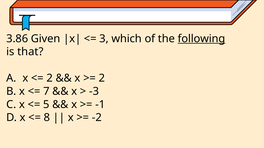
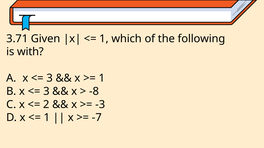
3.86: 3.86 -> 3.71 (17, 39)
3: 3 -> 1 (104, 39)
following underline: present -> none (202, 39)
that: that -> with (30, 52)
2: 2 -> 3 (50, 78)
2: 2 -> 1 (102, 78)
7: 7 -> 3 (46, 92)
-3: -3 -> -8 (94, 92)
5: 5 -> 2 (46, 105)
-1: -1 -> -3 (100, 105)
8: 8 -> 1 (47, 118)
-2: -2 -> -7 (97, 118)
